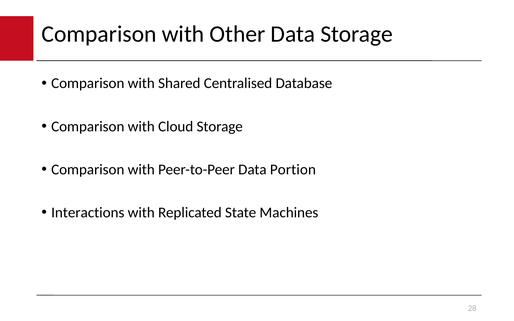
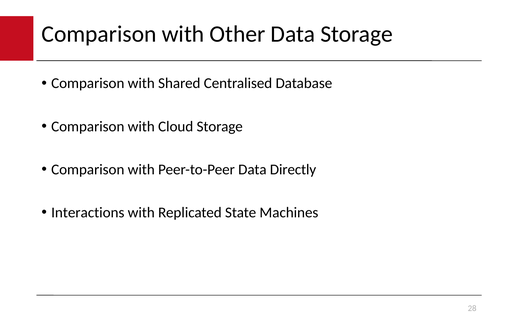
Portion: Portion -> Directly (293, 170)
